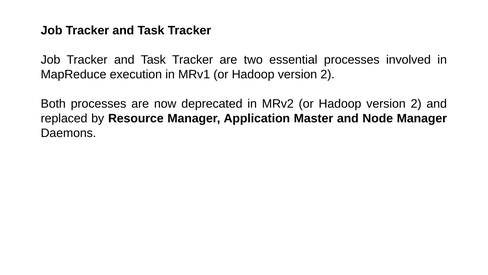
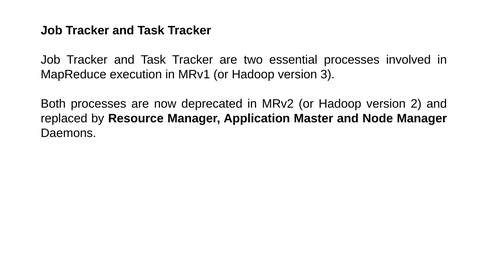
2: 2 -> 3 (328, 74)
